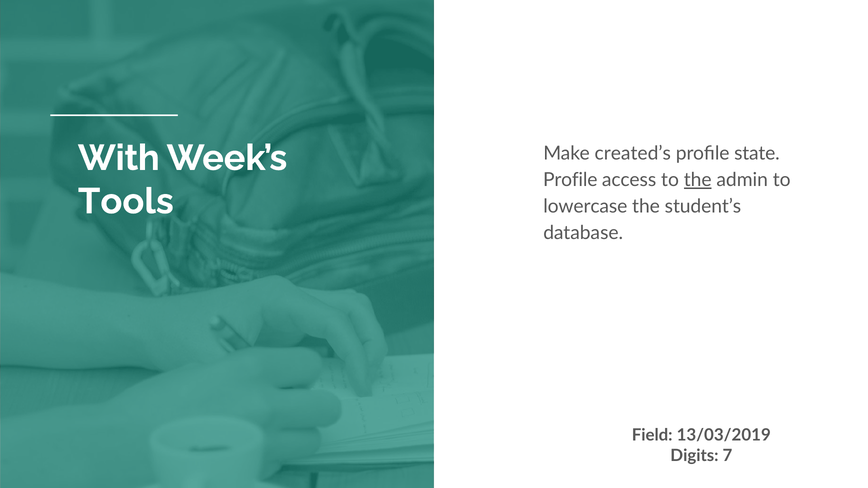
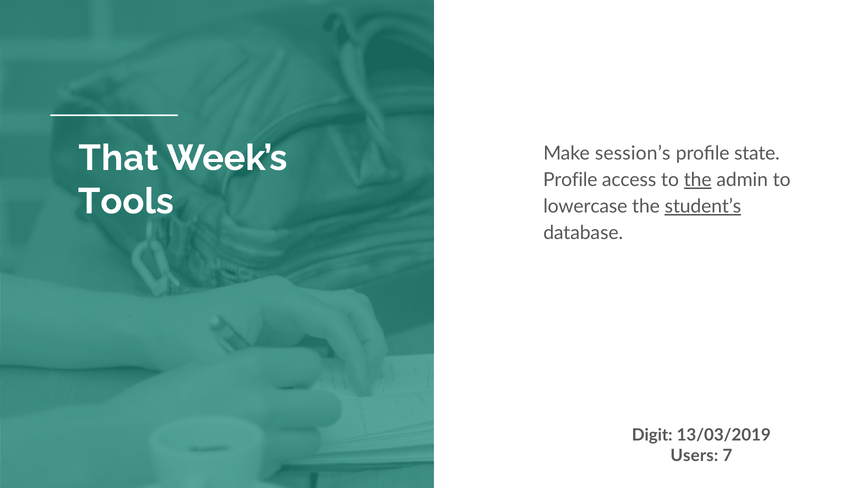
With: With -> That (118, 158)
created’s: created’s -> session’s (633, 153)
student’s underline: none -> present (703, 207)
Field: Field -> Digit (652, 436)
Digits: Digits -> Users (694, 456)
